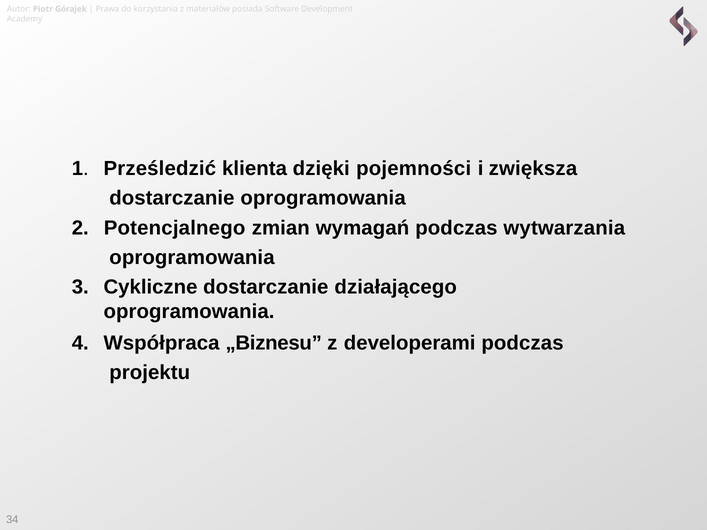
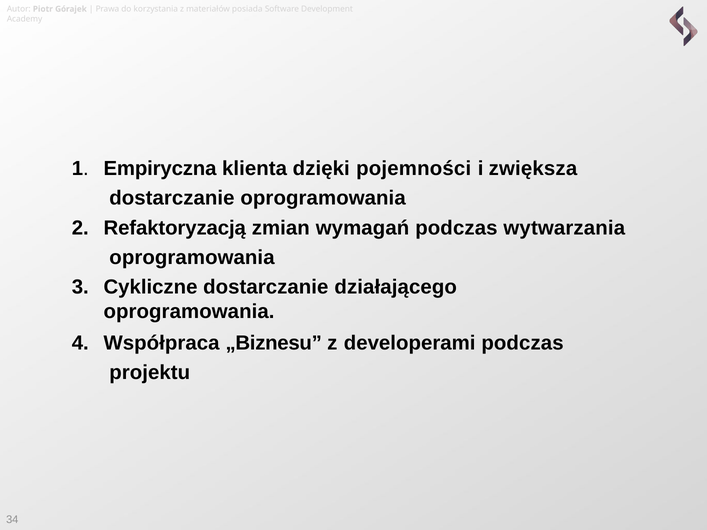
Prześledzić: Prześledzić -> Empiryczna (160, 169)
Potencjalnego: Potencjalnego -> Refaktoryzacją (175, 228)
